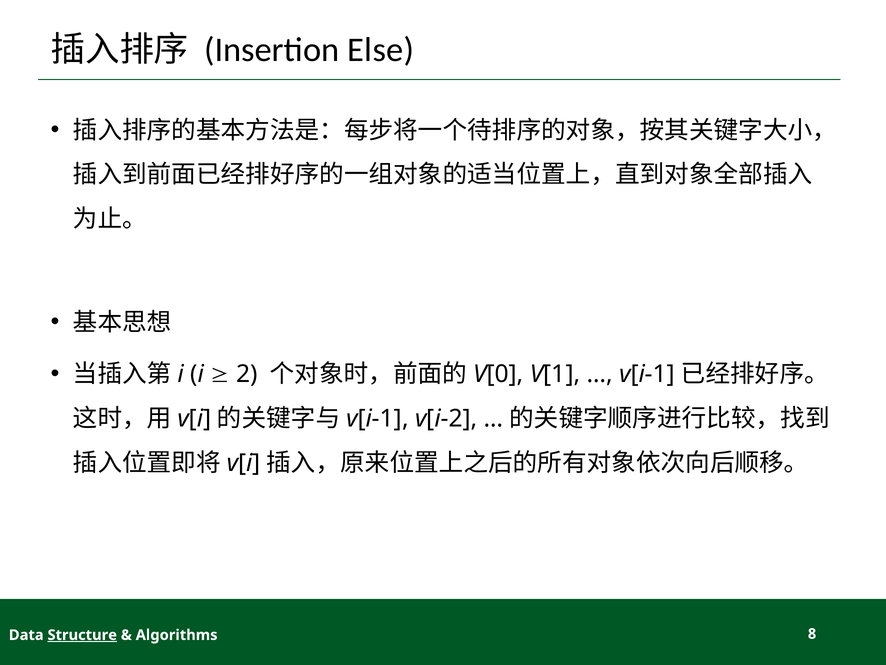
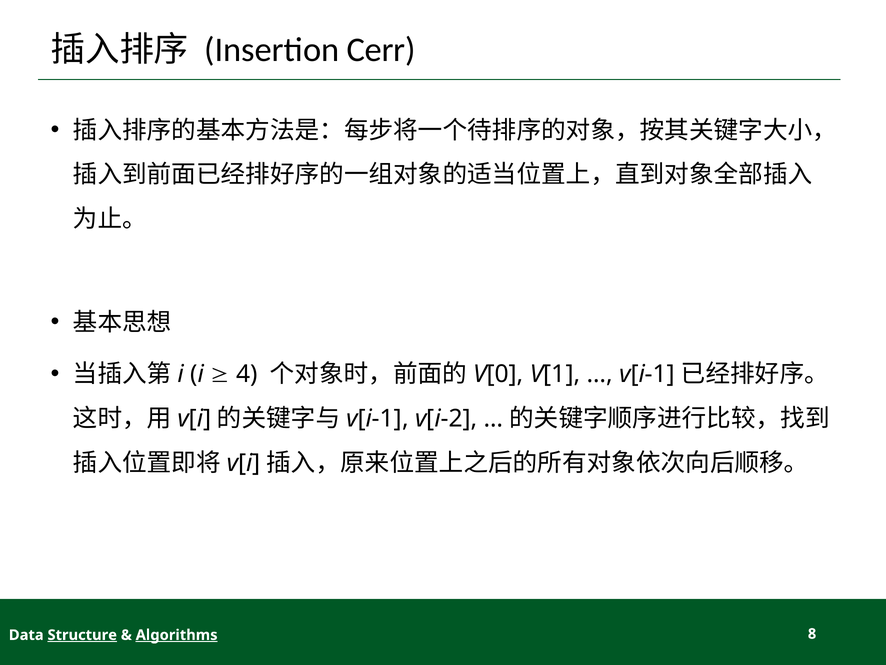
Else: Else -> Cerr (381, 50)
2: 2 -> 4 (247, 374)
Algorithms underline: none -> present (177, 635)
